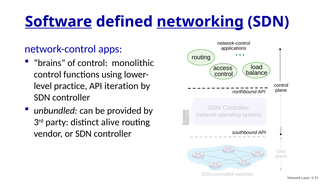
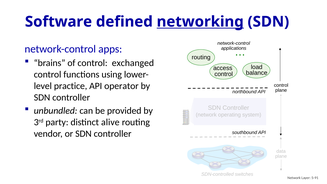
Software underline: present -> none (58, 22)
monolithic: monolithic -> exchanged (133, 63)
iteration: iteration -> operator (121, 86)
